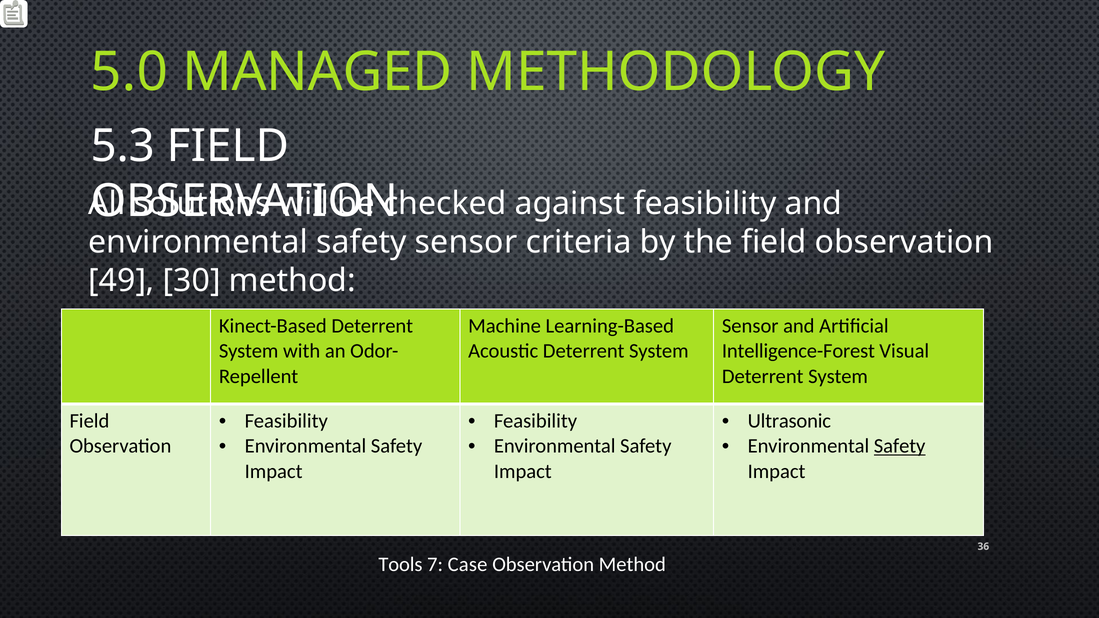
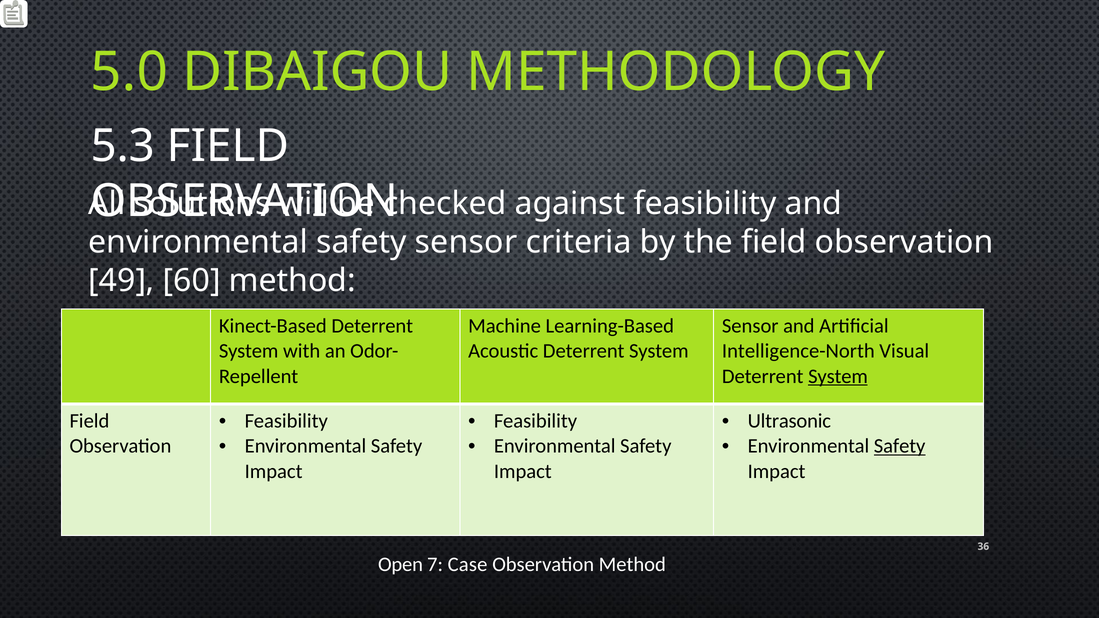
MANAGED: MANAGED -> DIBAIGOU (317, 72)
30: 30 -> 60 (192, 281)
Intelligence-Forest: Intelligence-Forest -> Intelligence-North (798, 351)
System underline: none -> present (838, 376)
Tools: Tools -> Open (400, 565)
